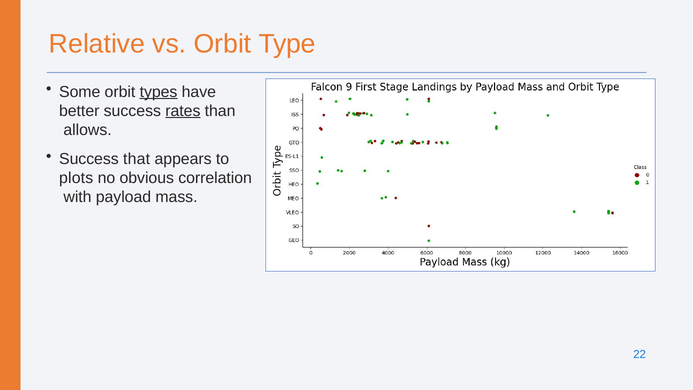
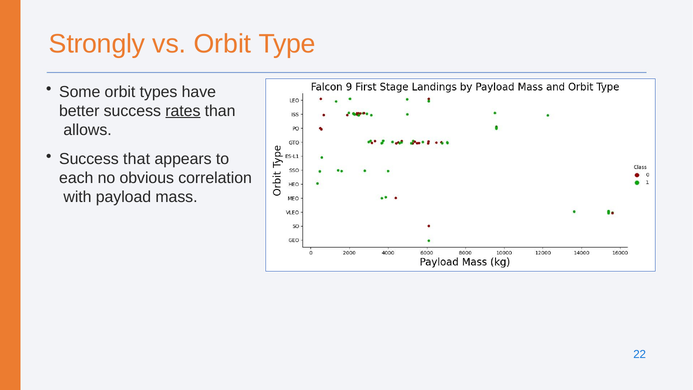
Relative: Relative -> Strongly (97, 44)
types underline: present -> none (159, 92)
plots: plots -> each (76, 178)
